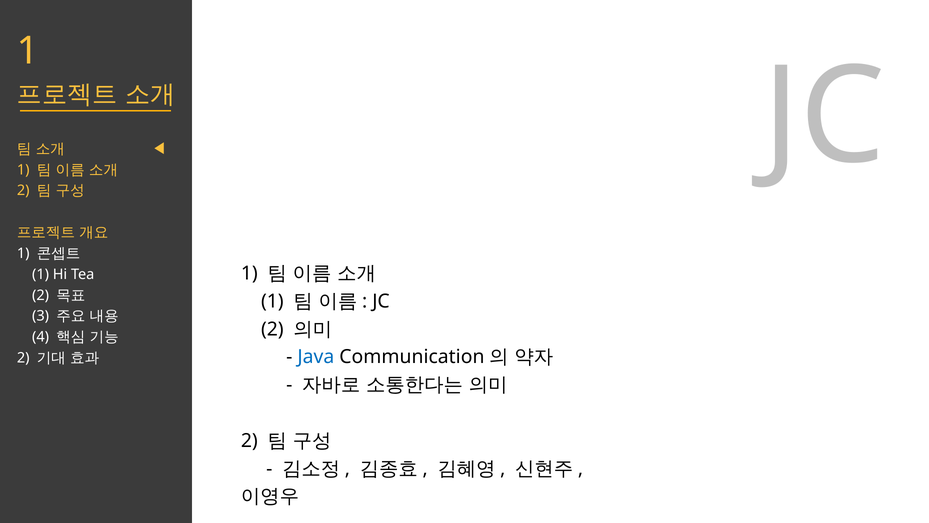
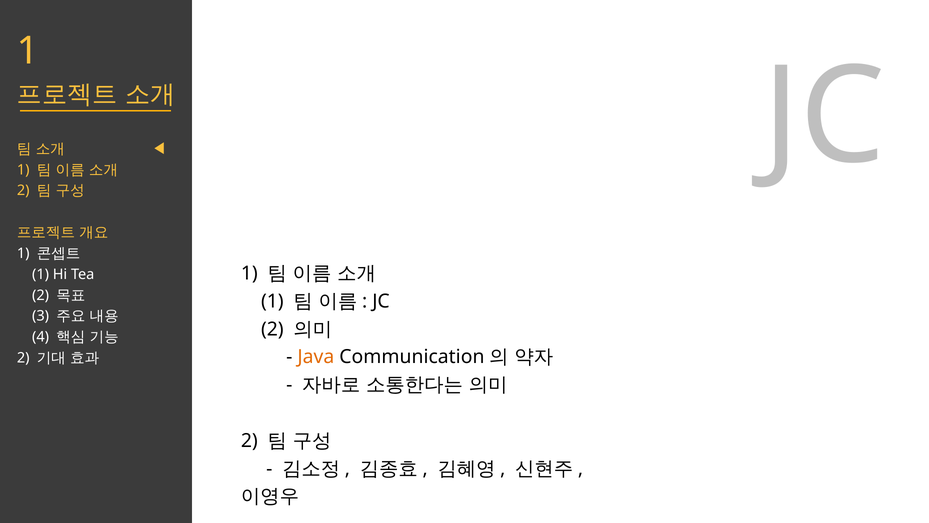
Java colour: blue -> orange (316, 357)
